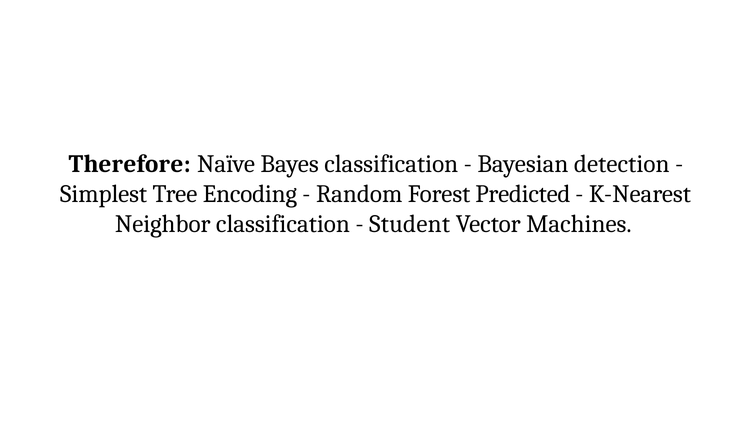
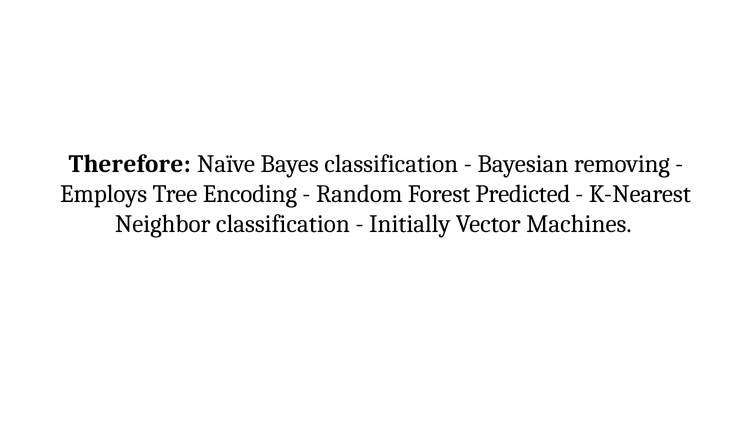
detection: detection -> removing (622, 164)
Simplest: Simplest -> Employs (104, 194)
Student: Student -> Initially (410, 224)
